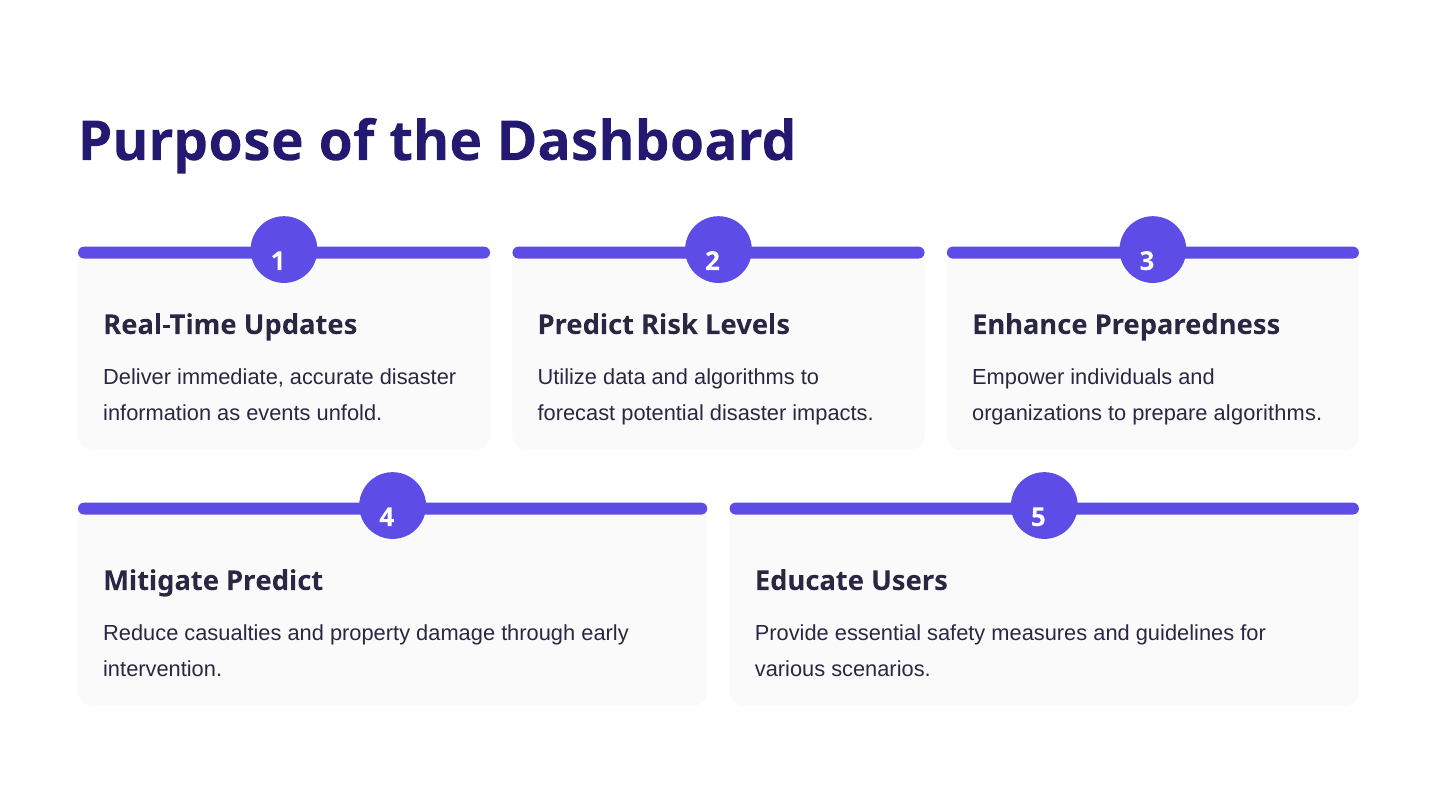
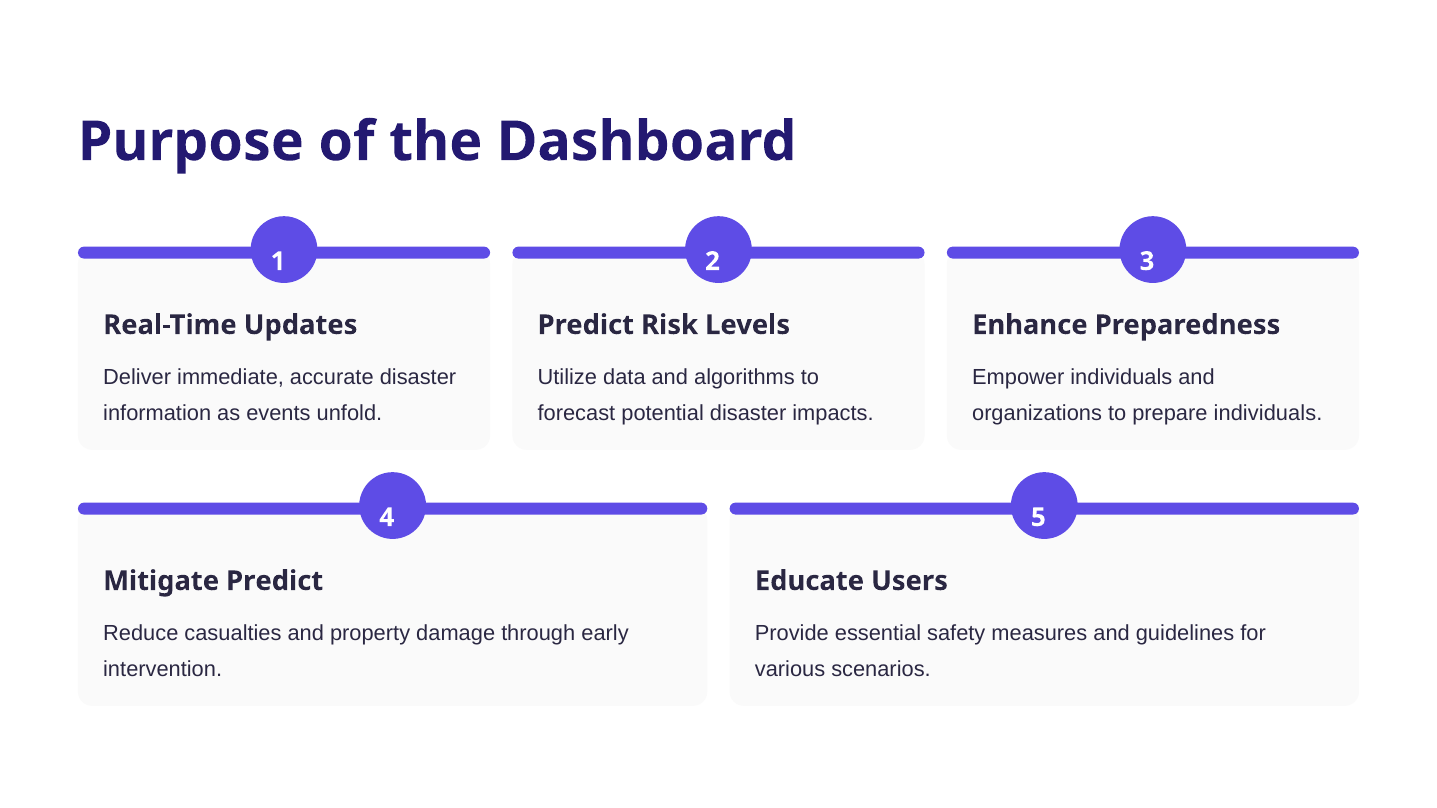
prepare algorithms: algorithms -> individuals (1268, 413)
